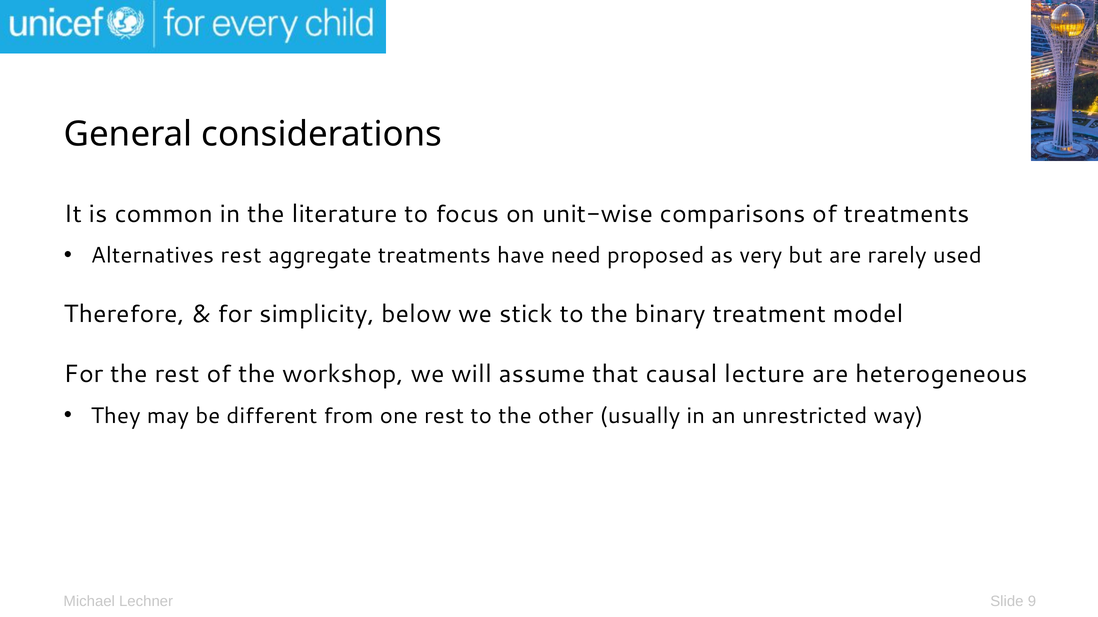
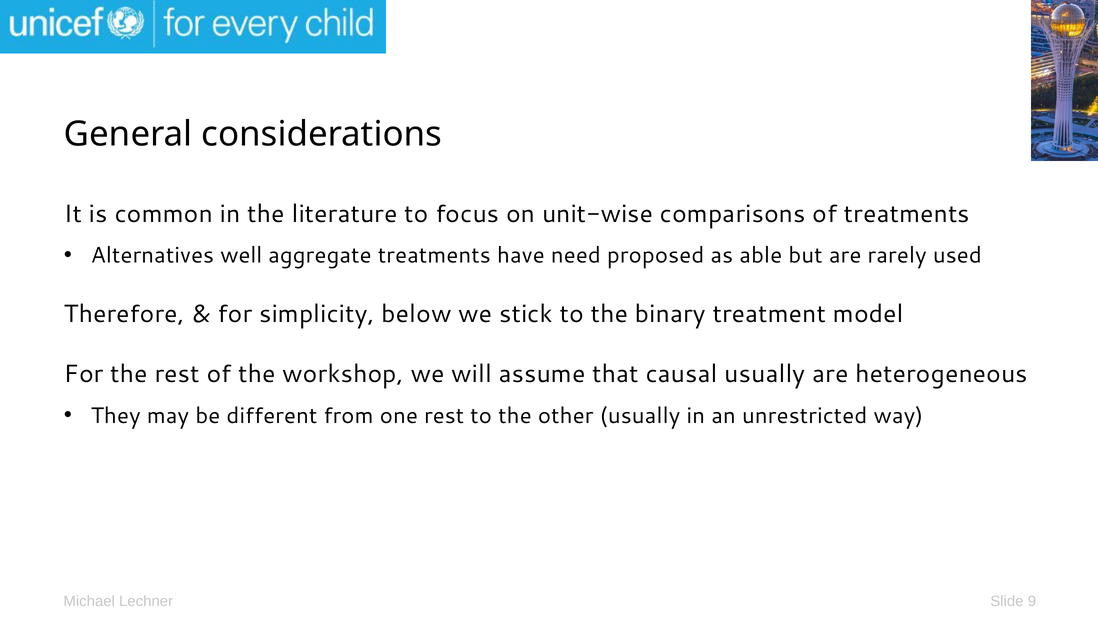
Alternatives rest: rest -> well (241, 256)
very: very -> able (761, 256)
causal lecture: lecture -> usually (765, 374)
